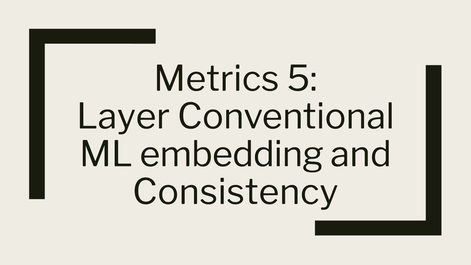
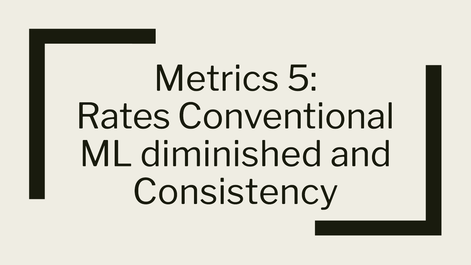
Layer: Layer -> Rates (123, 117)
embedding: embedding -> diminished (231, 155)
